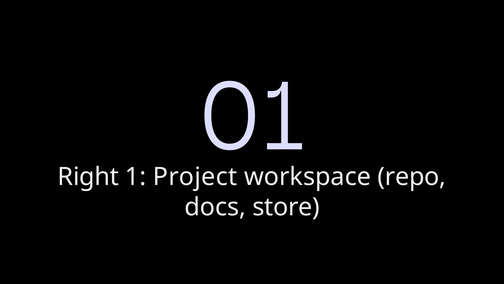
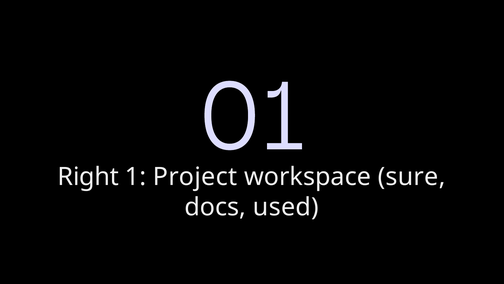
repo: repo -> sure (412, 177)
store: store -> used (286, 207)
